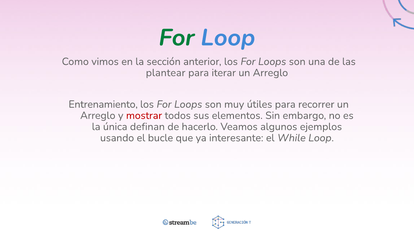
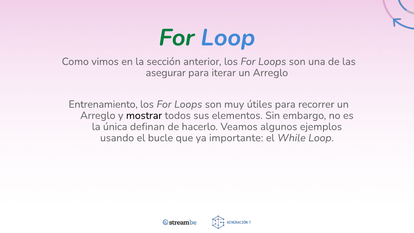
plantear: plantear -> asegurar (166, 73)
mostrar colour: red -> black (144, 115)
interesante: interesante -> importante (236, 138)
